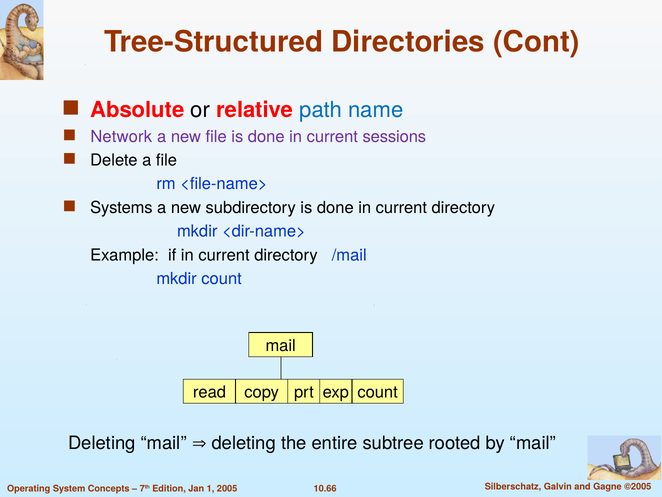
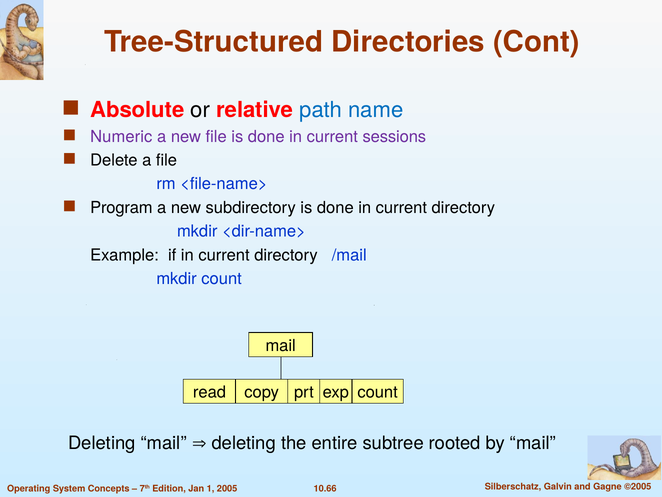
Network: Network -> Numeric (121, 136)
Systems: Systems -> Program (121, 207)
